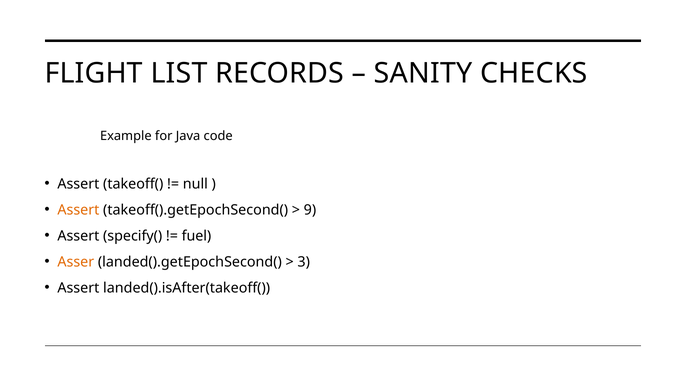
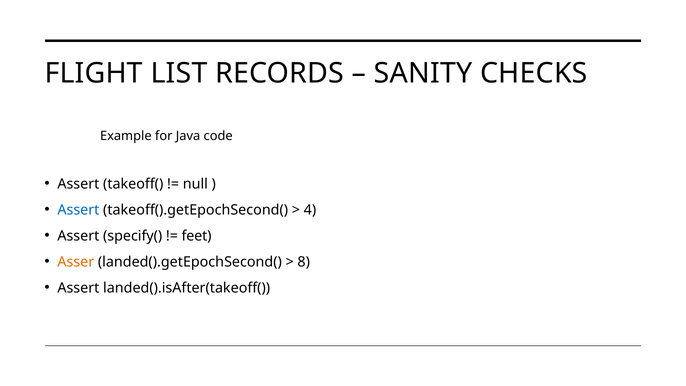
Assert colour: orange -> blue (78, 210)
9: 9 -> 4 (310, 210)
fuel: fuel -> feet (196, 236)
3: 3 -> 8 (304, 262)
